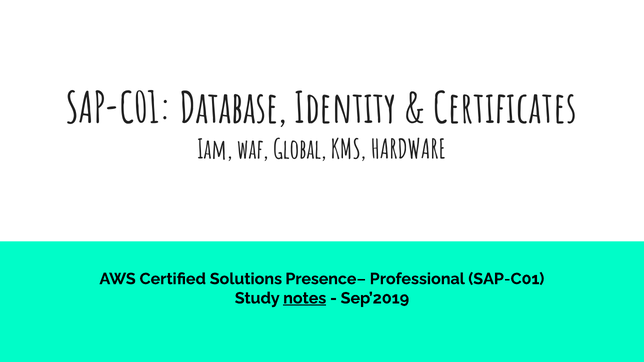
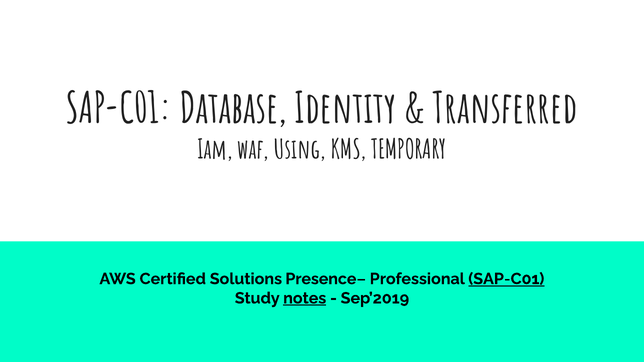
Certificates: Certificates -> Transferred (505, 109)
Global: Global -> Using (300, 150)
HARDWARE: HARDWARE -> TEMPORARY (409, 150)
SAP-C01 underline: none -> present (506, 279)
